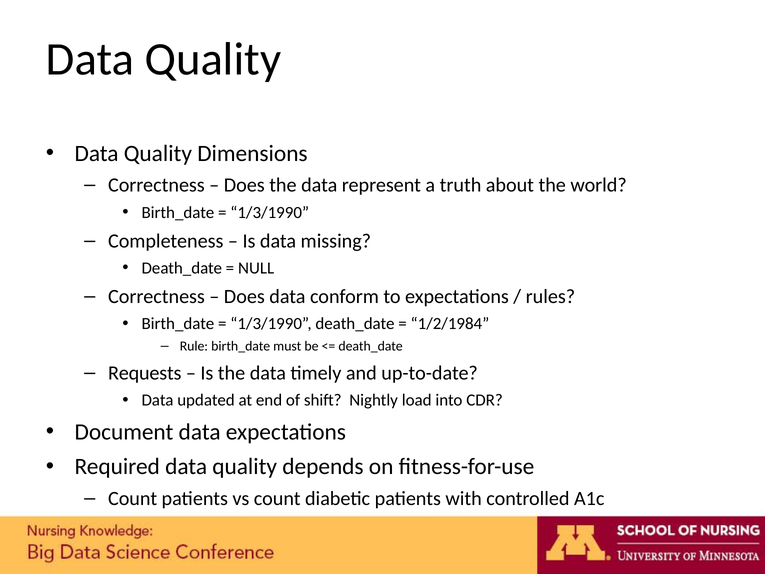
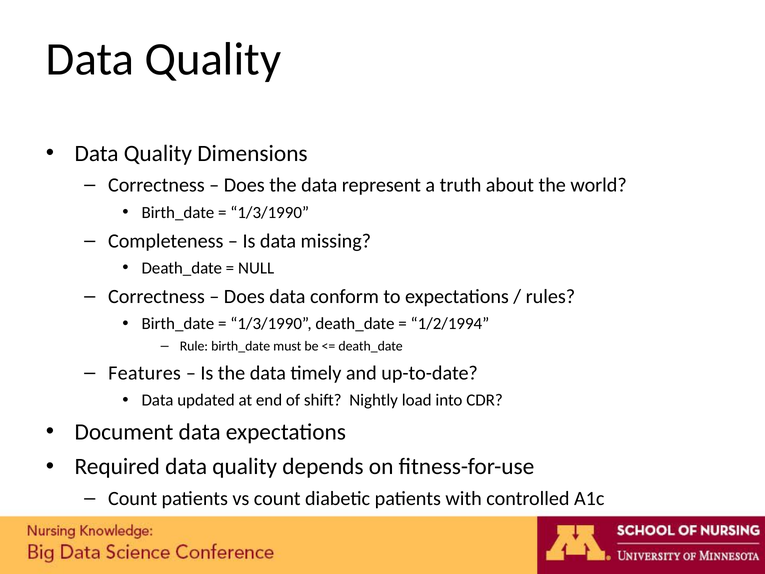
1/2/1984: 1/2/1984 -> 1/2/1994 (450, 324)
Requests: Requests -> Features (145, 373)
